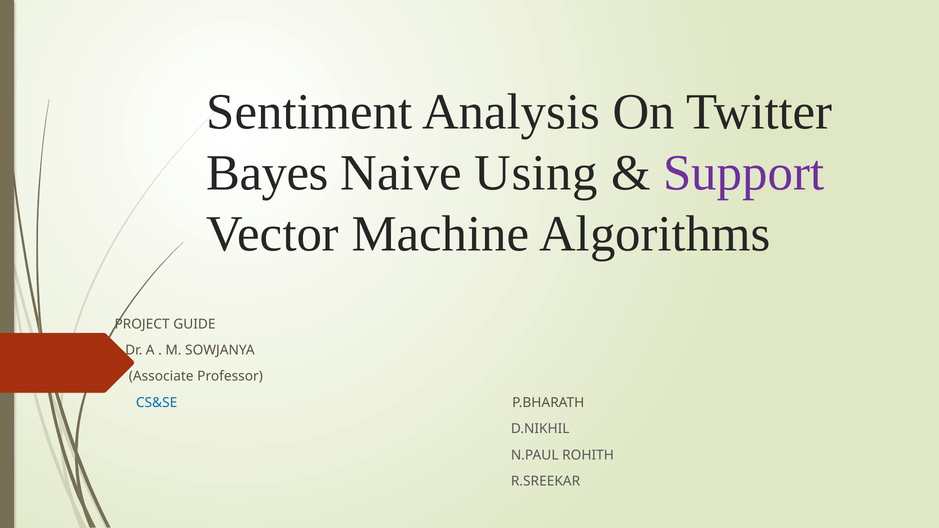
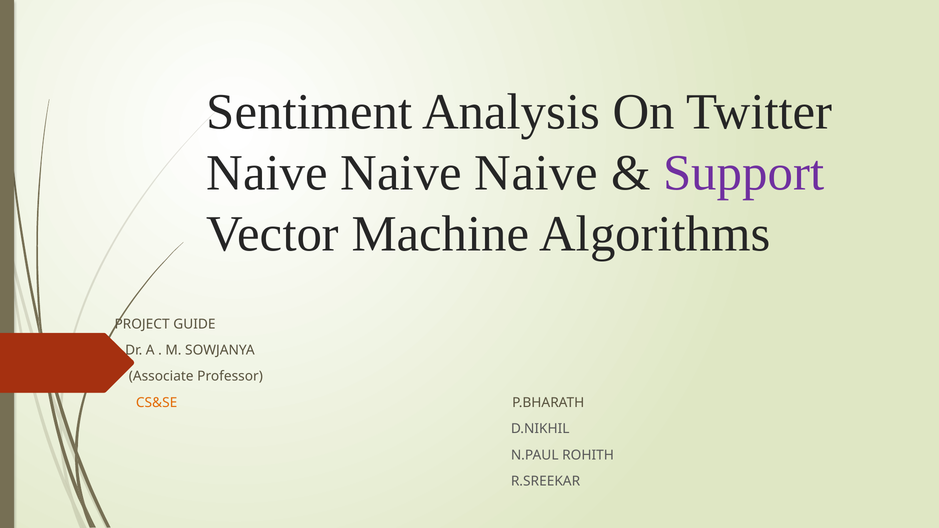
Bayes: Bayes -> Naive (267, 173)
Using: Using -> Naive (536, 173)
CS&SE colour: blue -> orange (157, 403)
